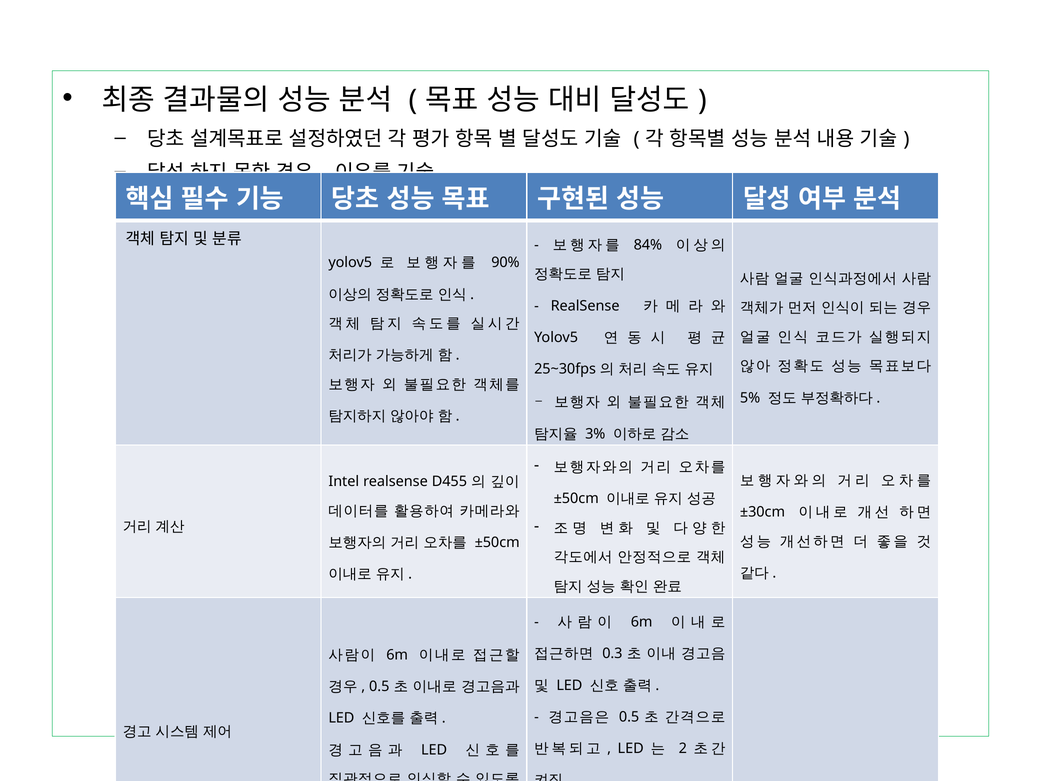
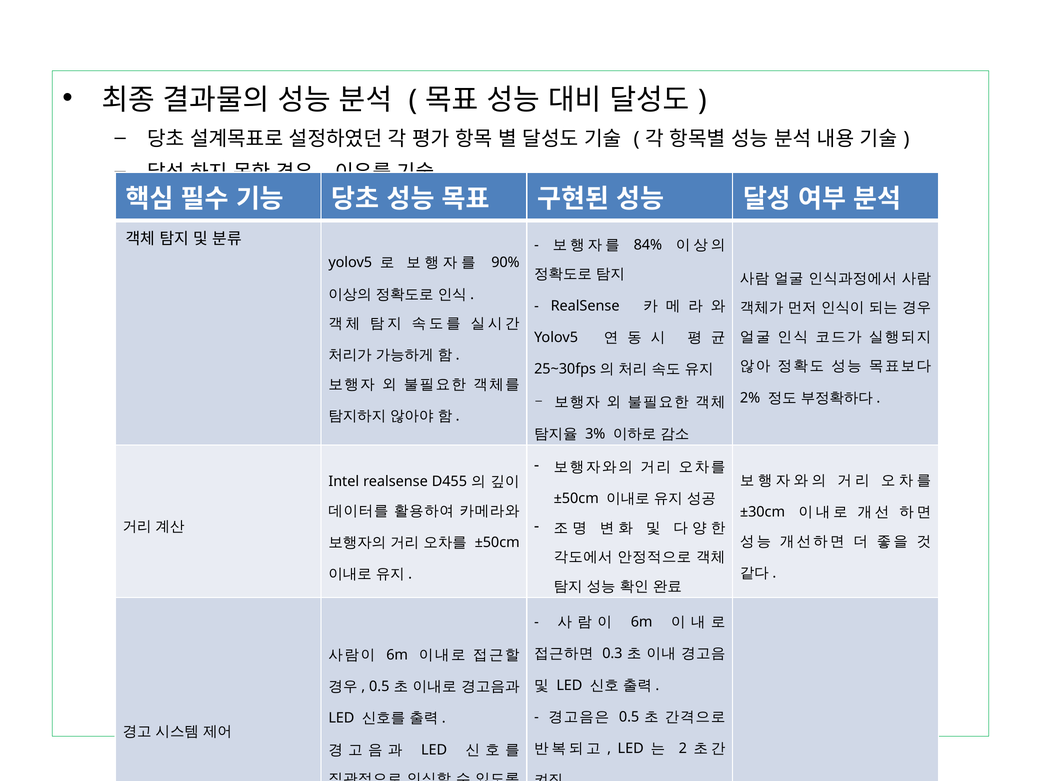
5%: 5% -> 2% (750, 398)
